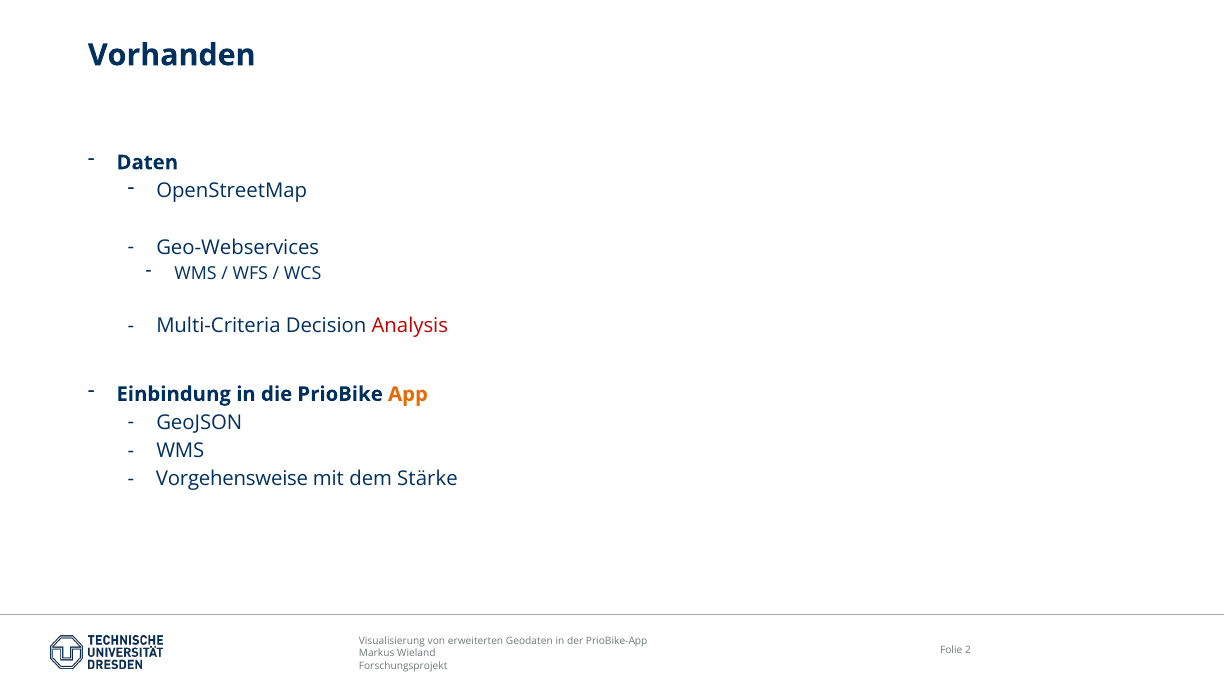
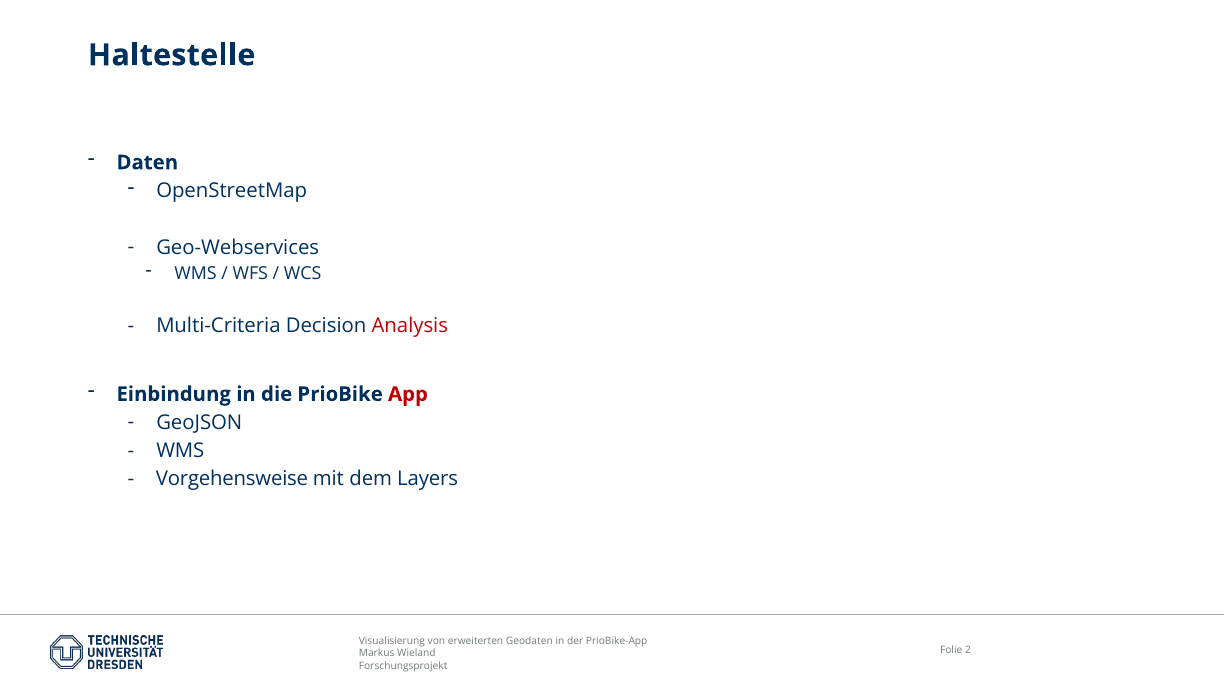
Vorhanden: Vorhanden -> Haltestelle (172, 55)
App colour: orange -> red (408, 394)
Stärke: Stärke -> Layers (428, 479)
